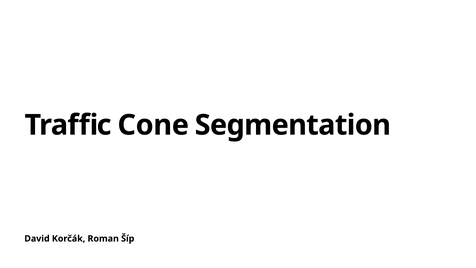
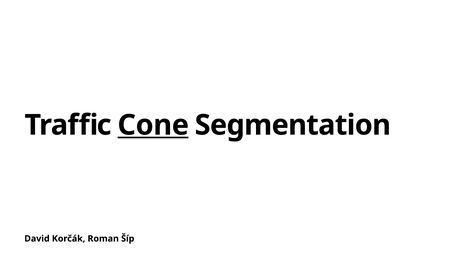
Cone underline: none -> present (153, 125)
